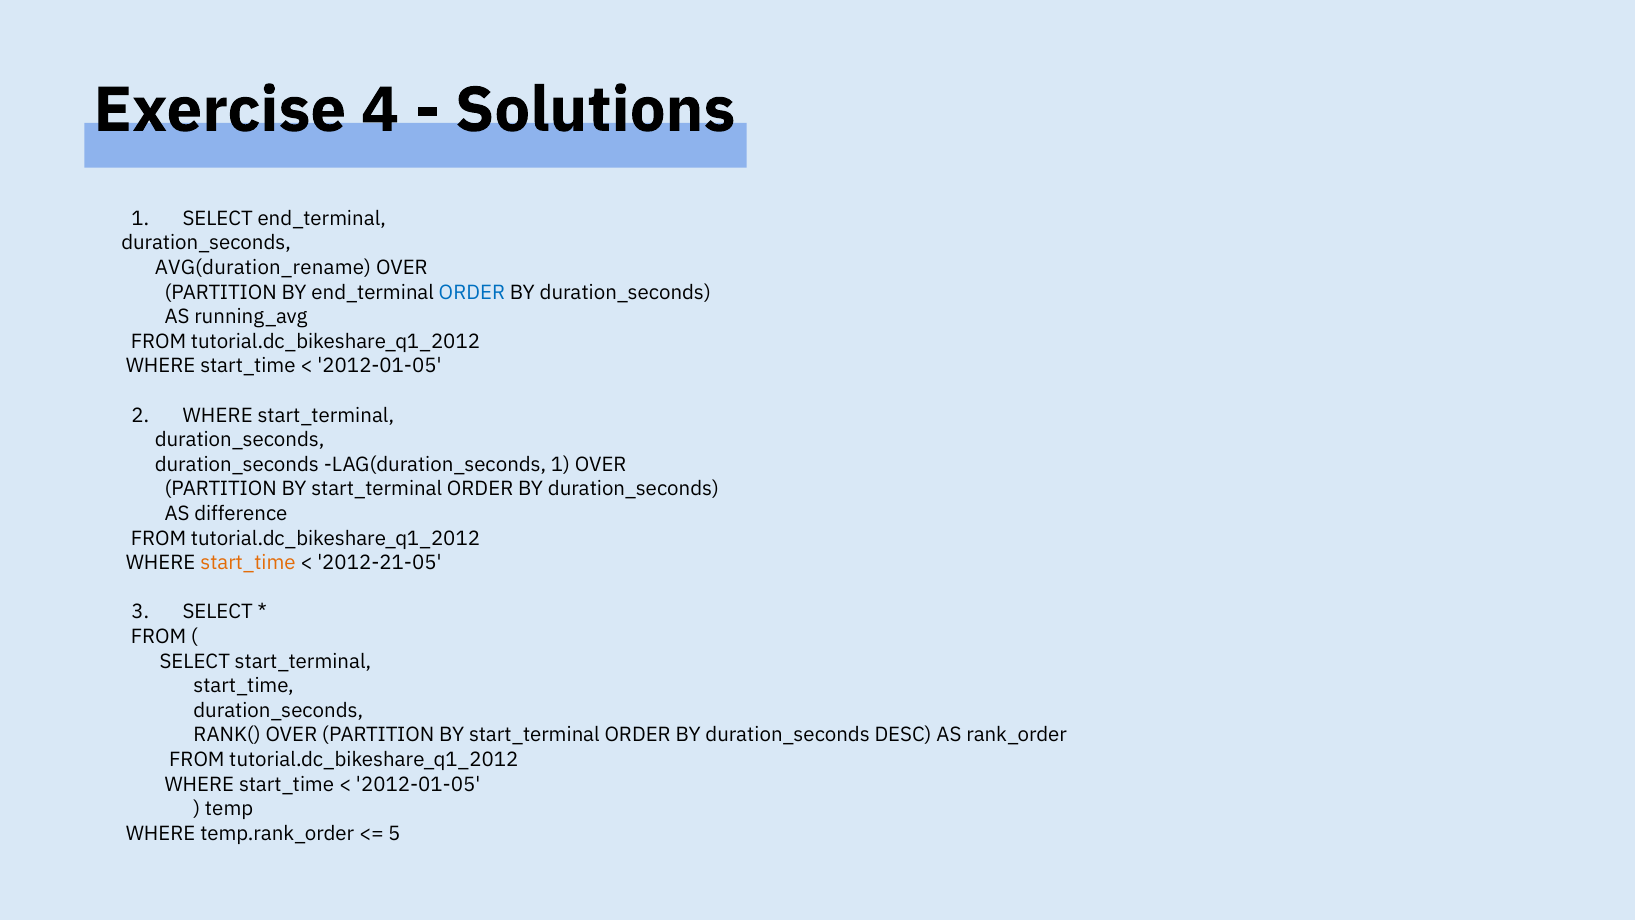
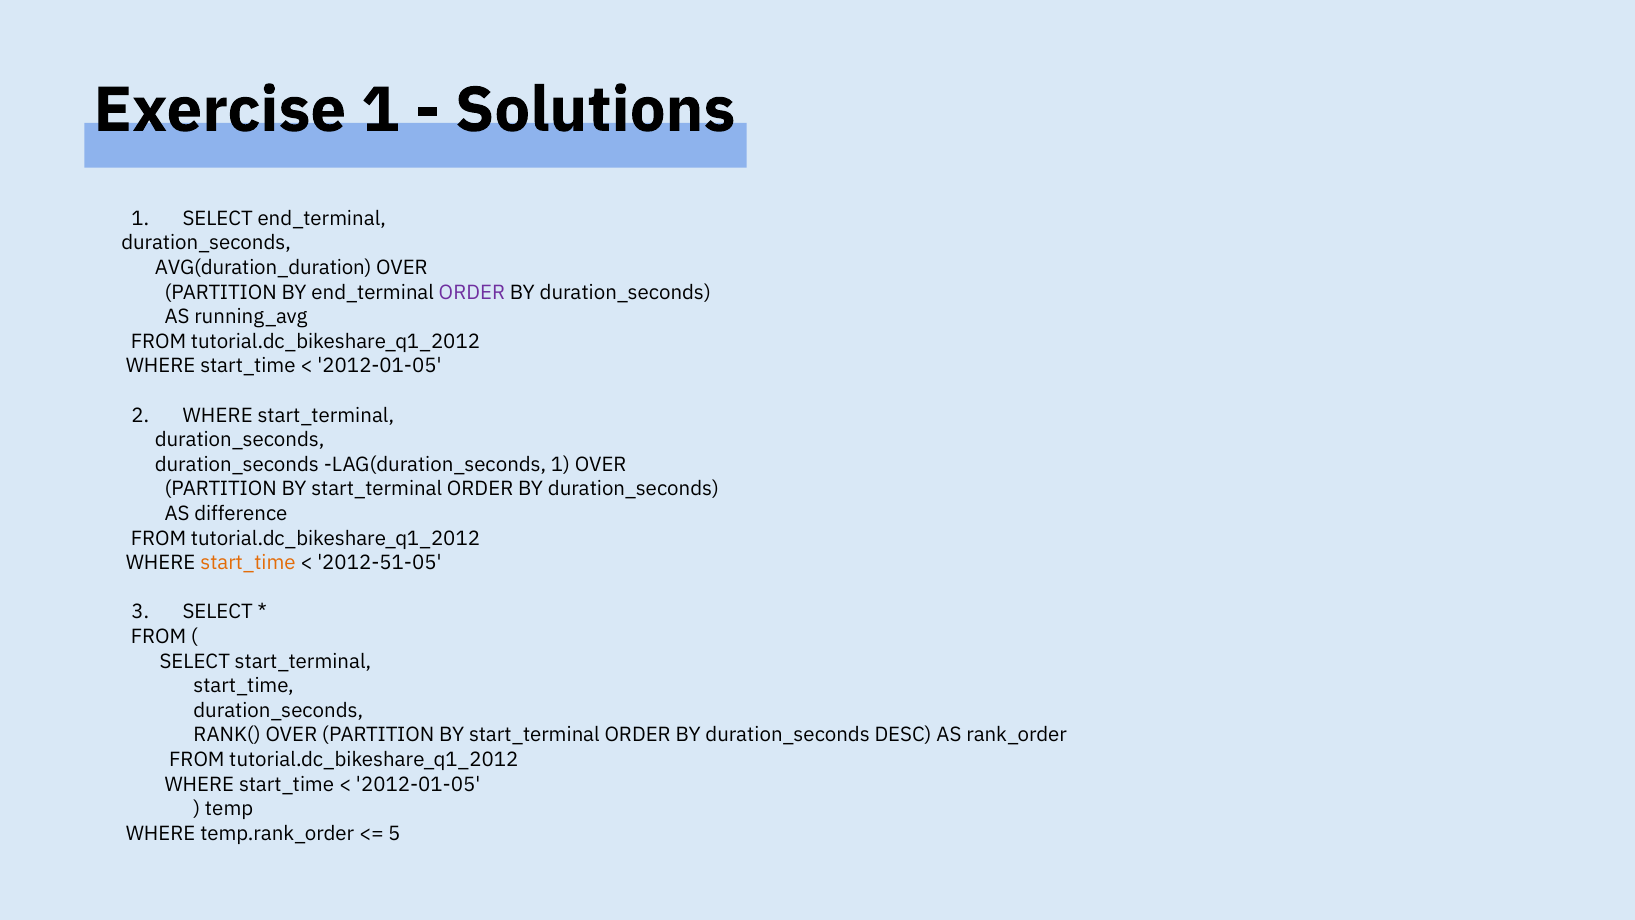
Exercise 4: 4 -> 1 (380, 110)
AVG(duration_rename: AVG(duration_rename -> AVG(duration_duration (263, 268)
ORDER colour: blue -> purple (472, 292)
2012-21-05: 2012-21-05 -> 2012-51-05 (379, 563)
